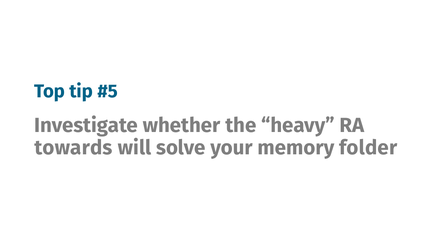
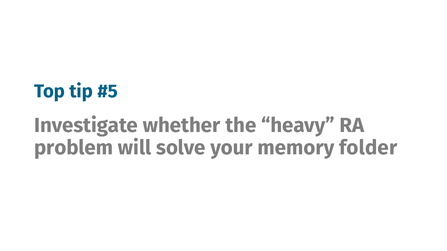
towards: towards -> problem (74, 148)
